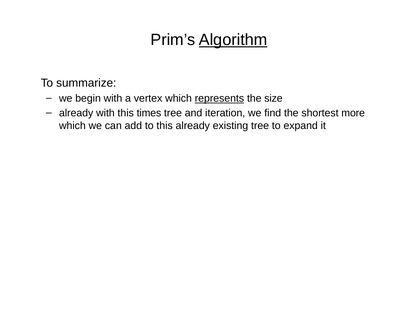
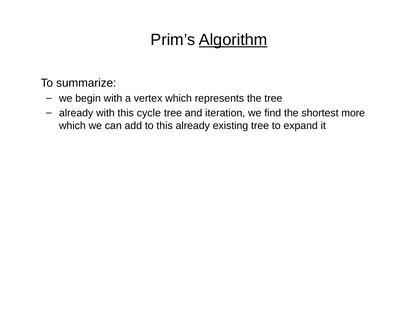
represents underline: present -> none (219, 98)
the size: size -> tree (273, 98)
times: times -> cycle (149, 113)
